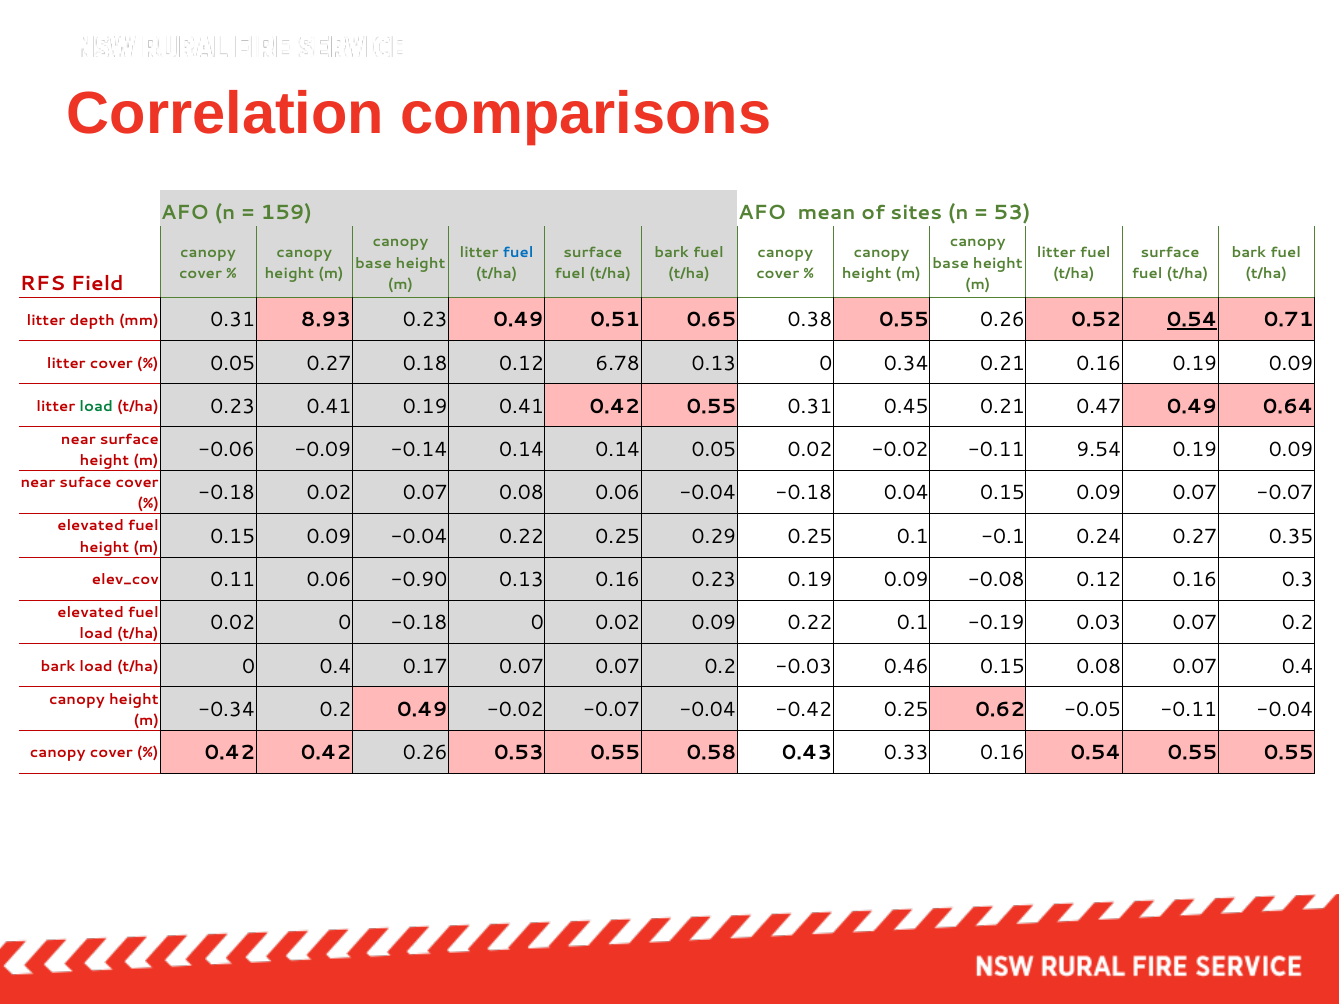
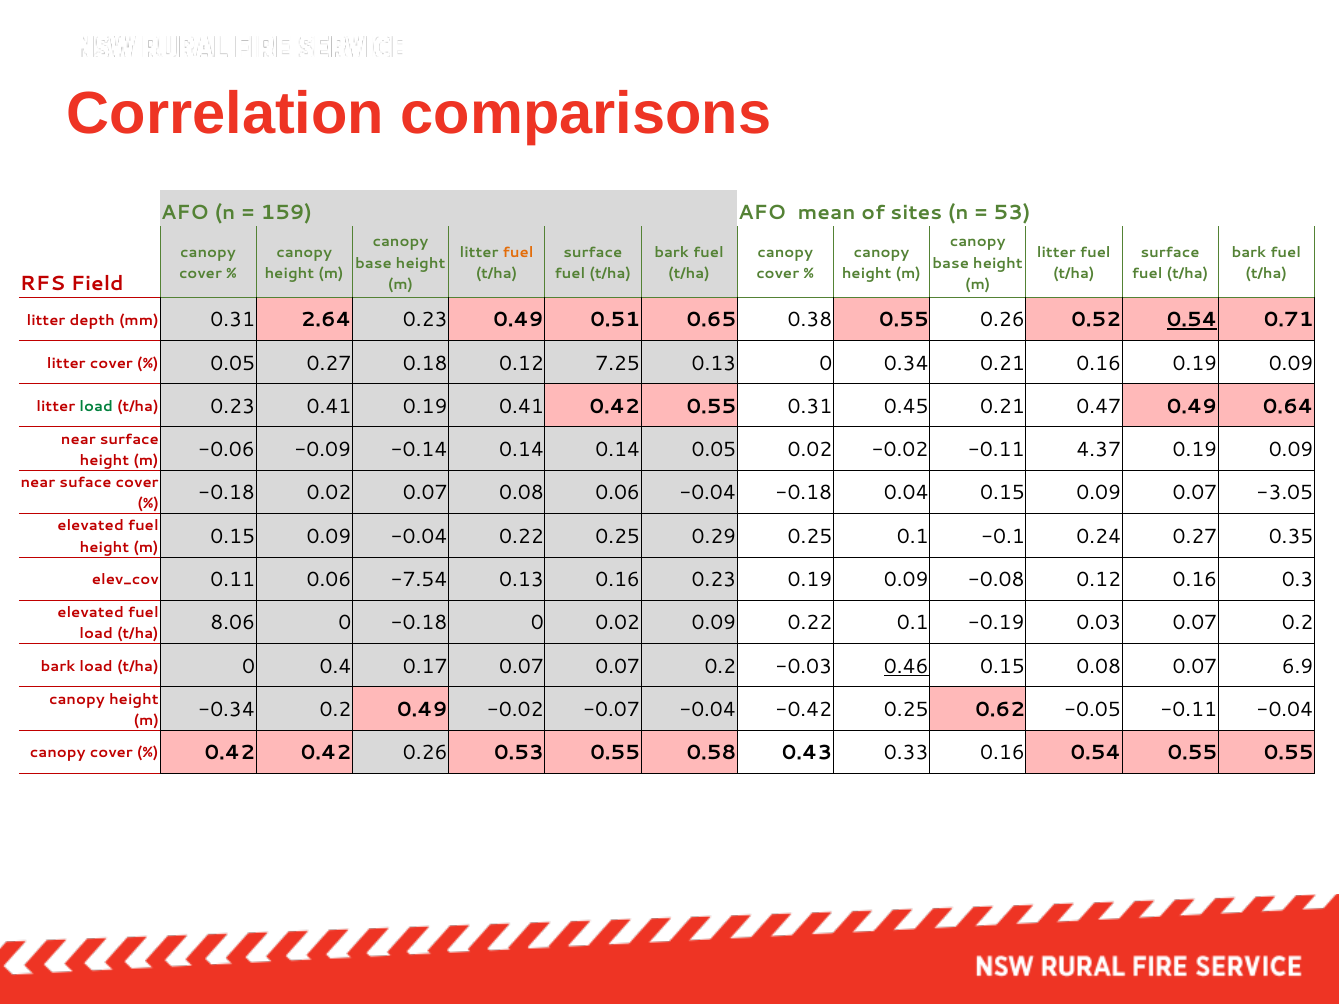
fuel colour: blue -> orange (518, 253)
8.93: 8.93 -> 2.64 (326, 320)
6.78: 6.78 -> 7.25 (618, 363)
9.54: 9.54 -> 4.37 (1099, 450)
0.07 -0.07: -0.07 -> -3.05 (1285, 493)
-0.90: -0.90 -> -7.54 (419, 580)
t/ha 0.02: 0.02 -> 8.06 (233, 623)
0.46 underline: none -> present (906, 667)
0.07 0.4: 0.4 -> 6.9 (1298, 667)
